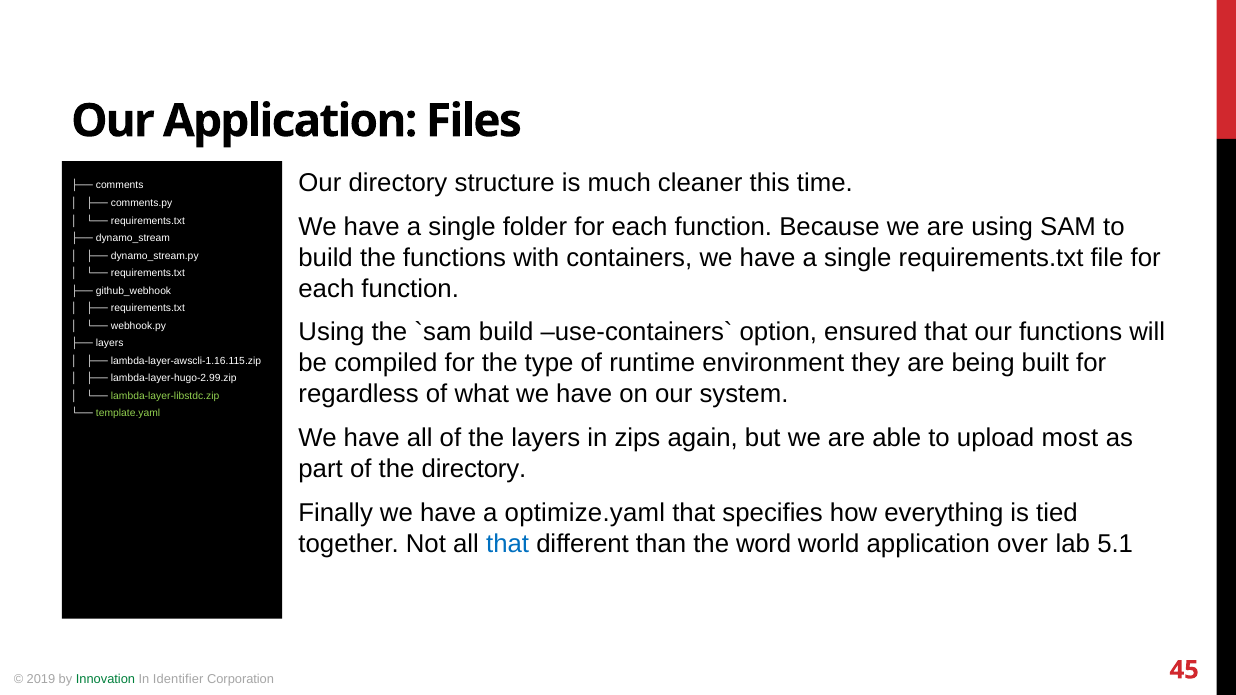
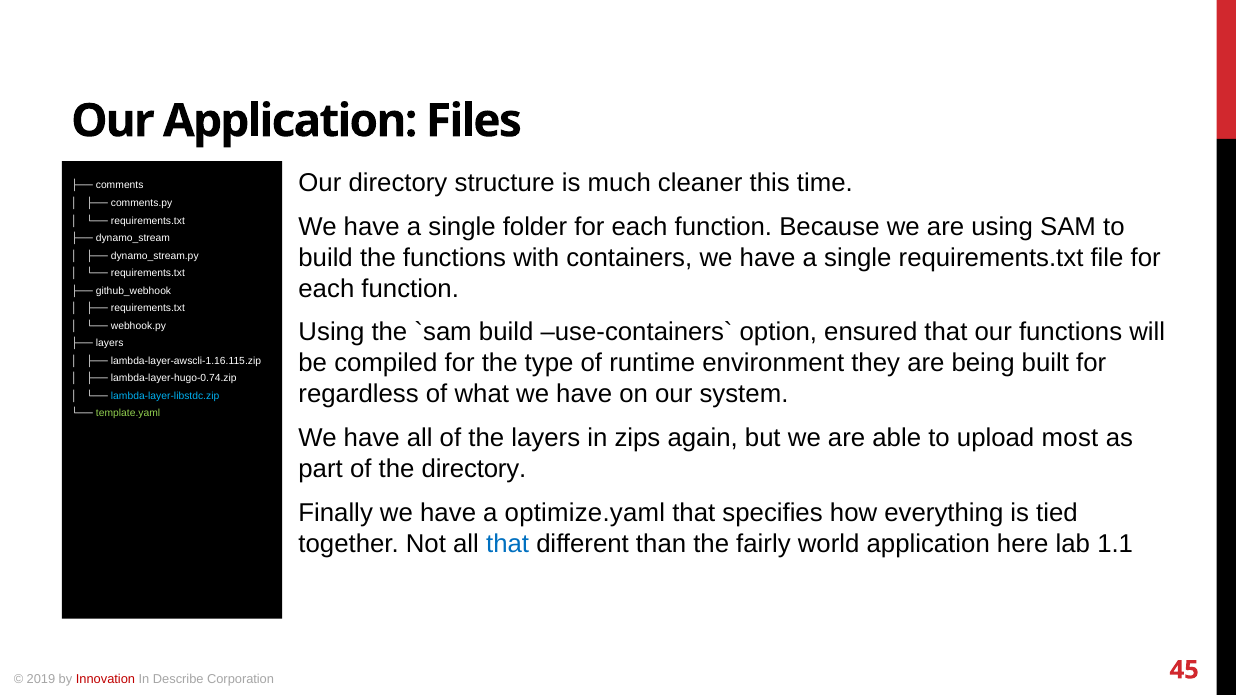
lambda-layer-hugo-2.99.zip: lambda-layer-hugo-2.99.zip -> lambda-layer-hugo-0.74.zip (174, 378)
lambda-layer-libstdc.zip colour: light green -> light blue (165, 396)
word: word -> fairly (763, 544)
over: over -> here (1023, 544)
5.1: 5.1 -> 1.1 (1115, 544)
Innovation colour: green -> red (105, 680)
Identifier: Identifier -> Describe (178, 680)
